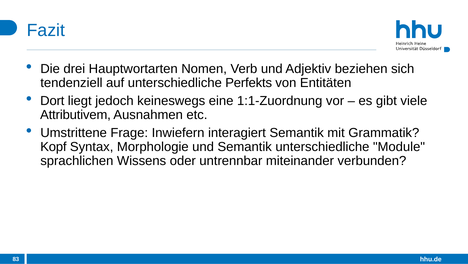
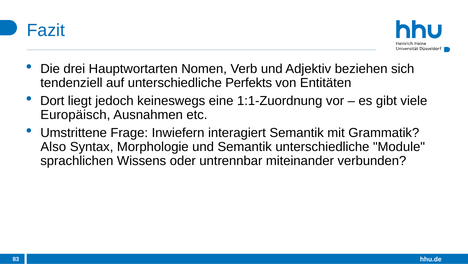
Attributivem: Attributivem -> Europäisch (75, 115)
Kopf: Kopf -> Also (53, 147)
